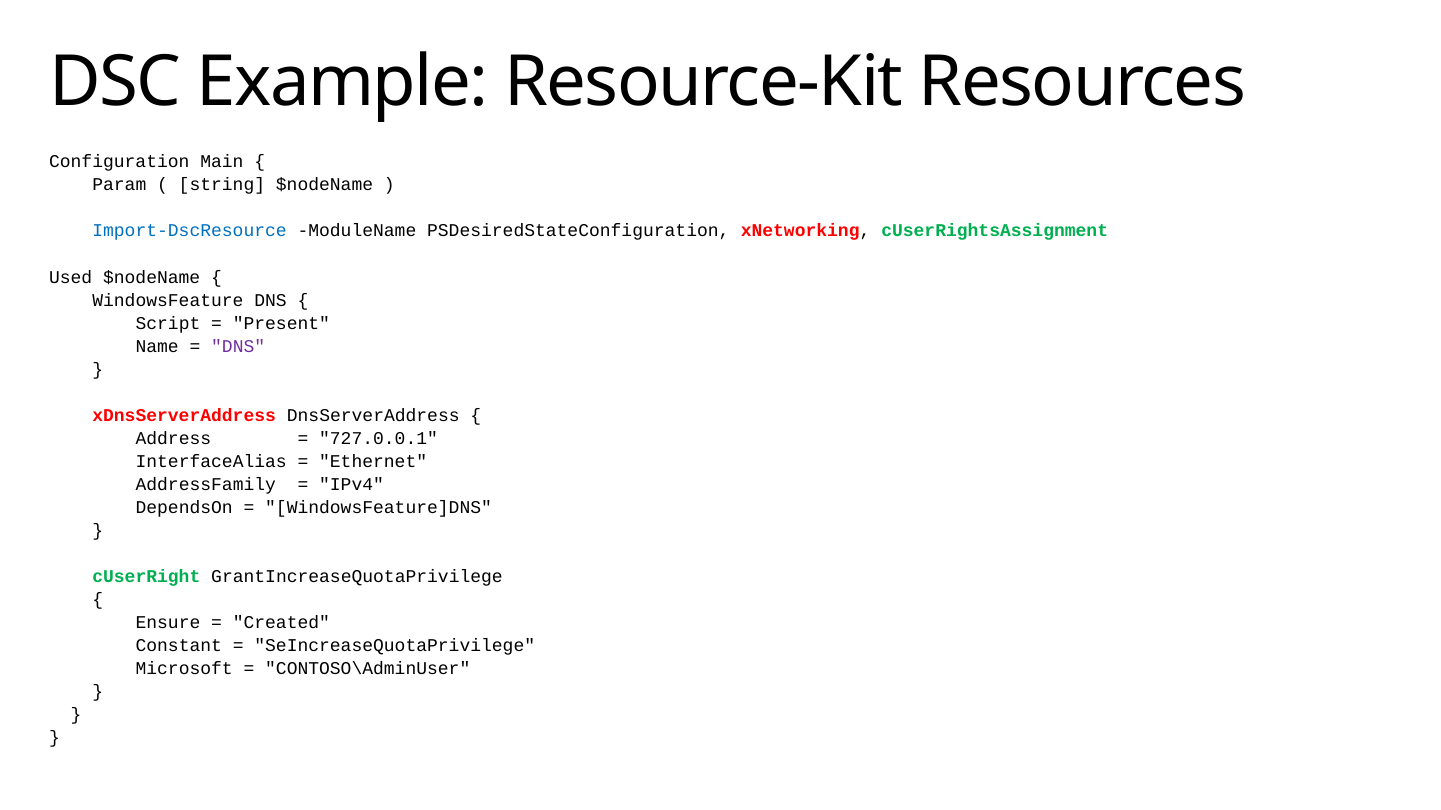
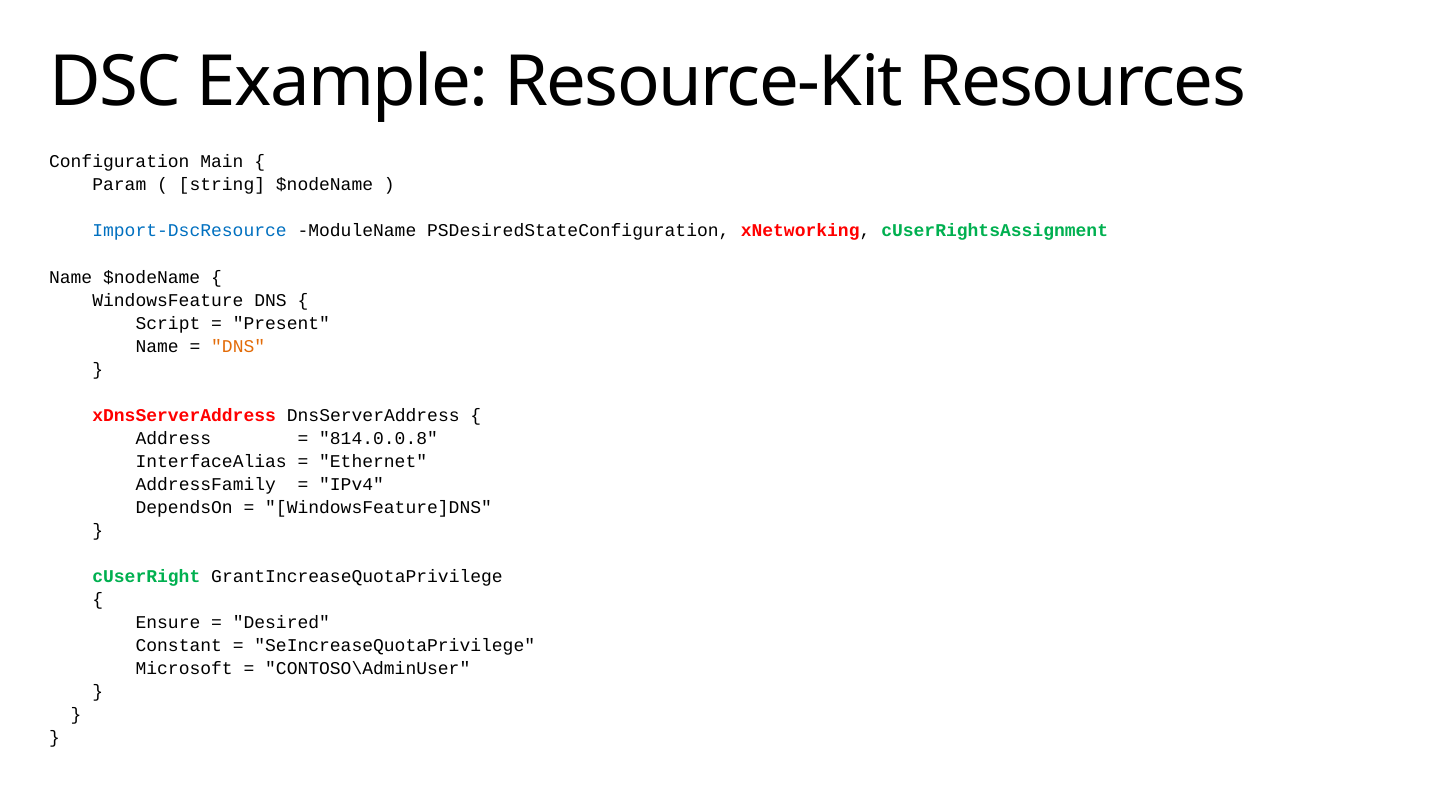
Used: Used -> Name (71, 277)
DNS colour: purple -> orange (238, 346)
727.0.0.1: 727.0.0.1 -> 814.0.0.8 (379, 439)
Created: Created -> Desired (281, 623)
